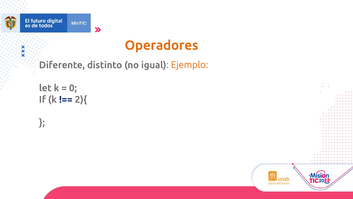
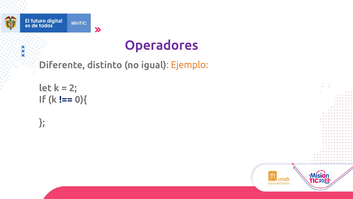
Operadores colour: orange -> purple (161, 45)
0: 0 -> 2 (73, 88)
2){: 2){ -> 0){ (81, 99)
